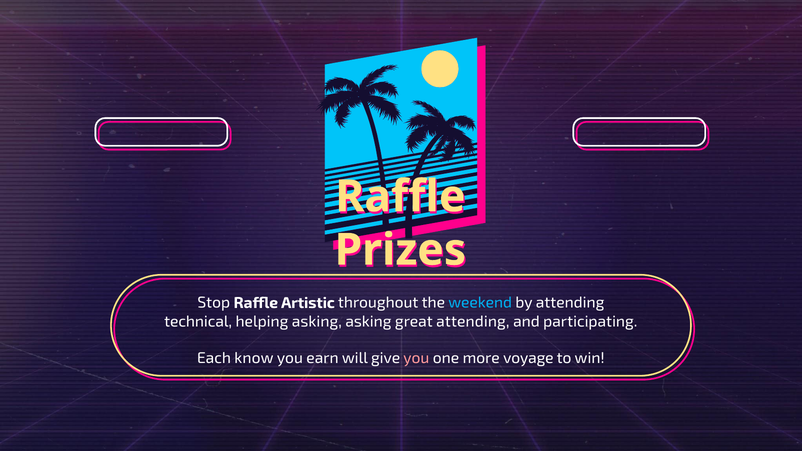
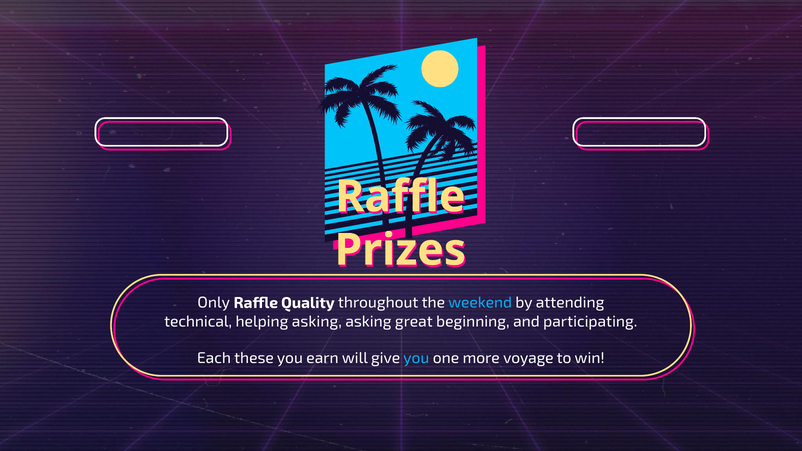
Stop: Stop -> Only (214, 303)
Artistic: Artistic -> Quality (308, 303)
great attending: attending -> beginning (473, 322)
know: know -> these (254, 358)
you colour: pink -> light blue (416, 358)
